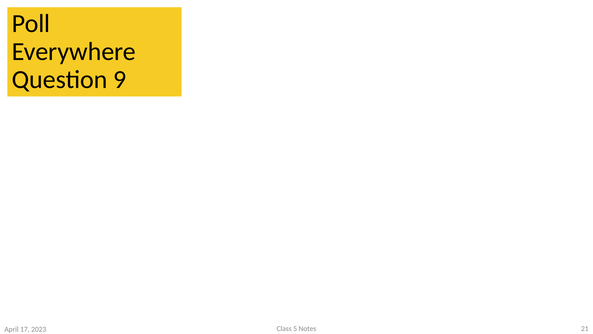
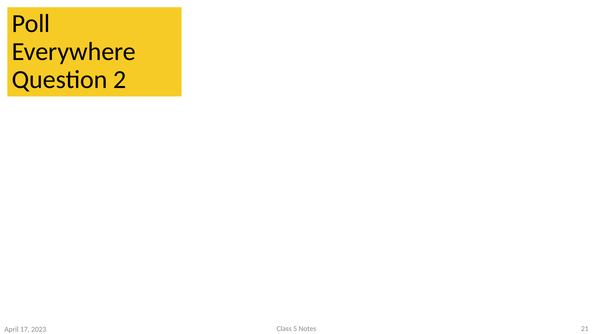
9: 9 -> 2 (120, 80)
